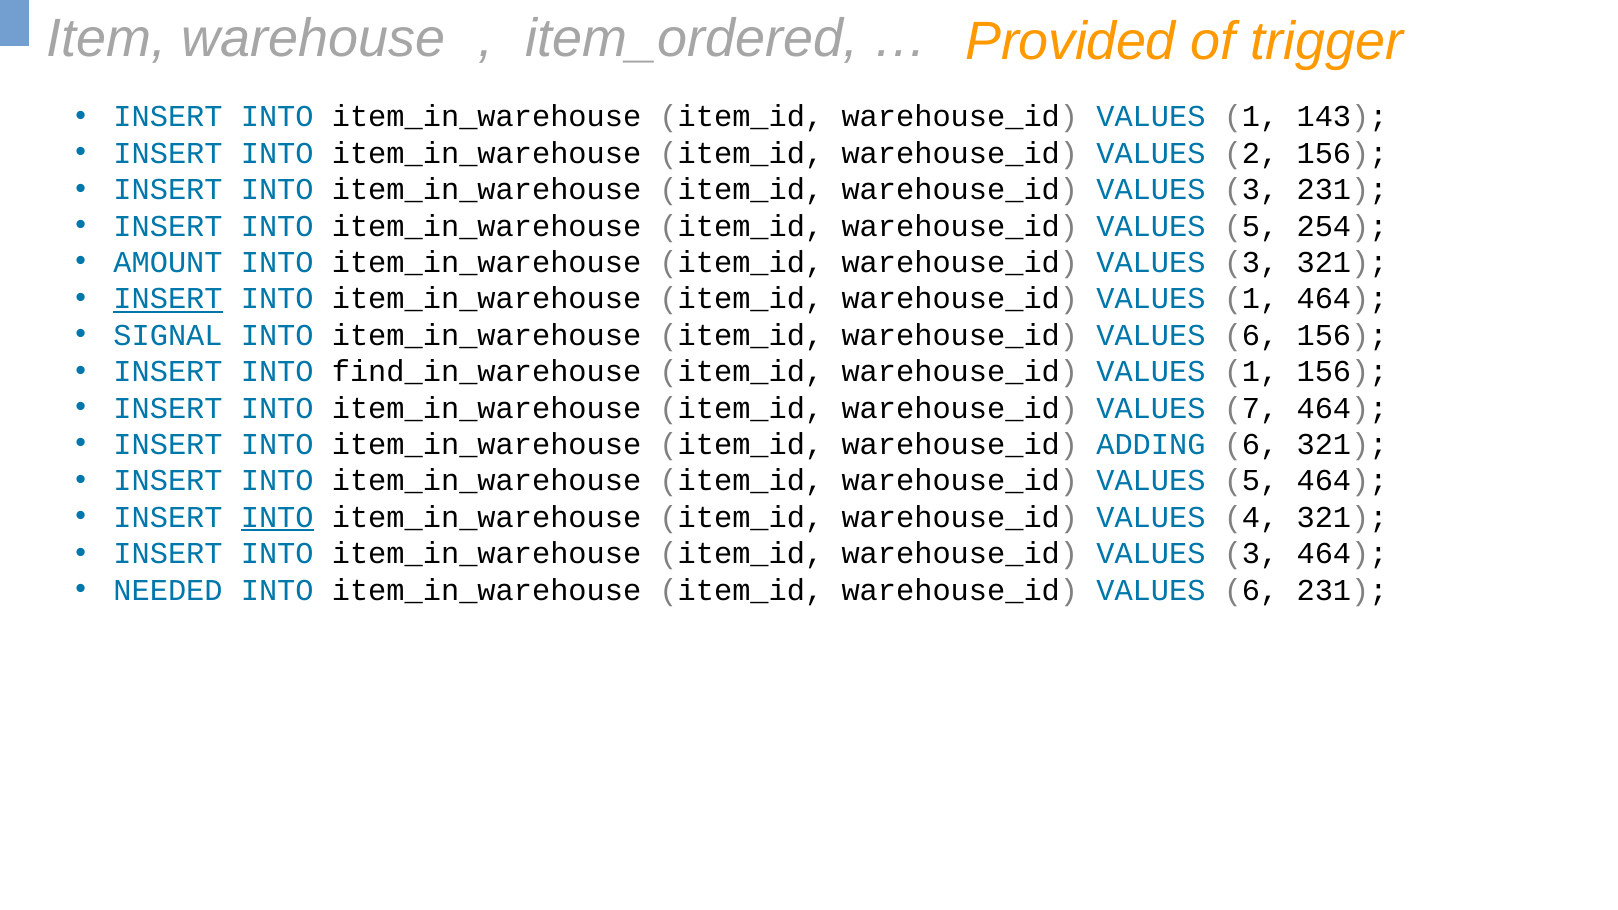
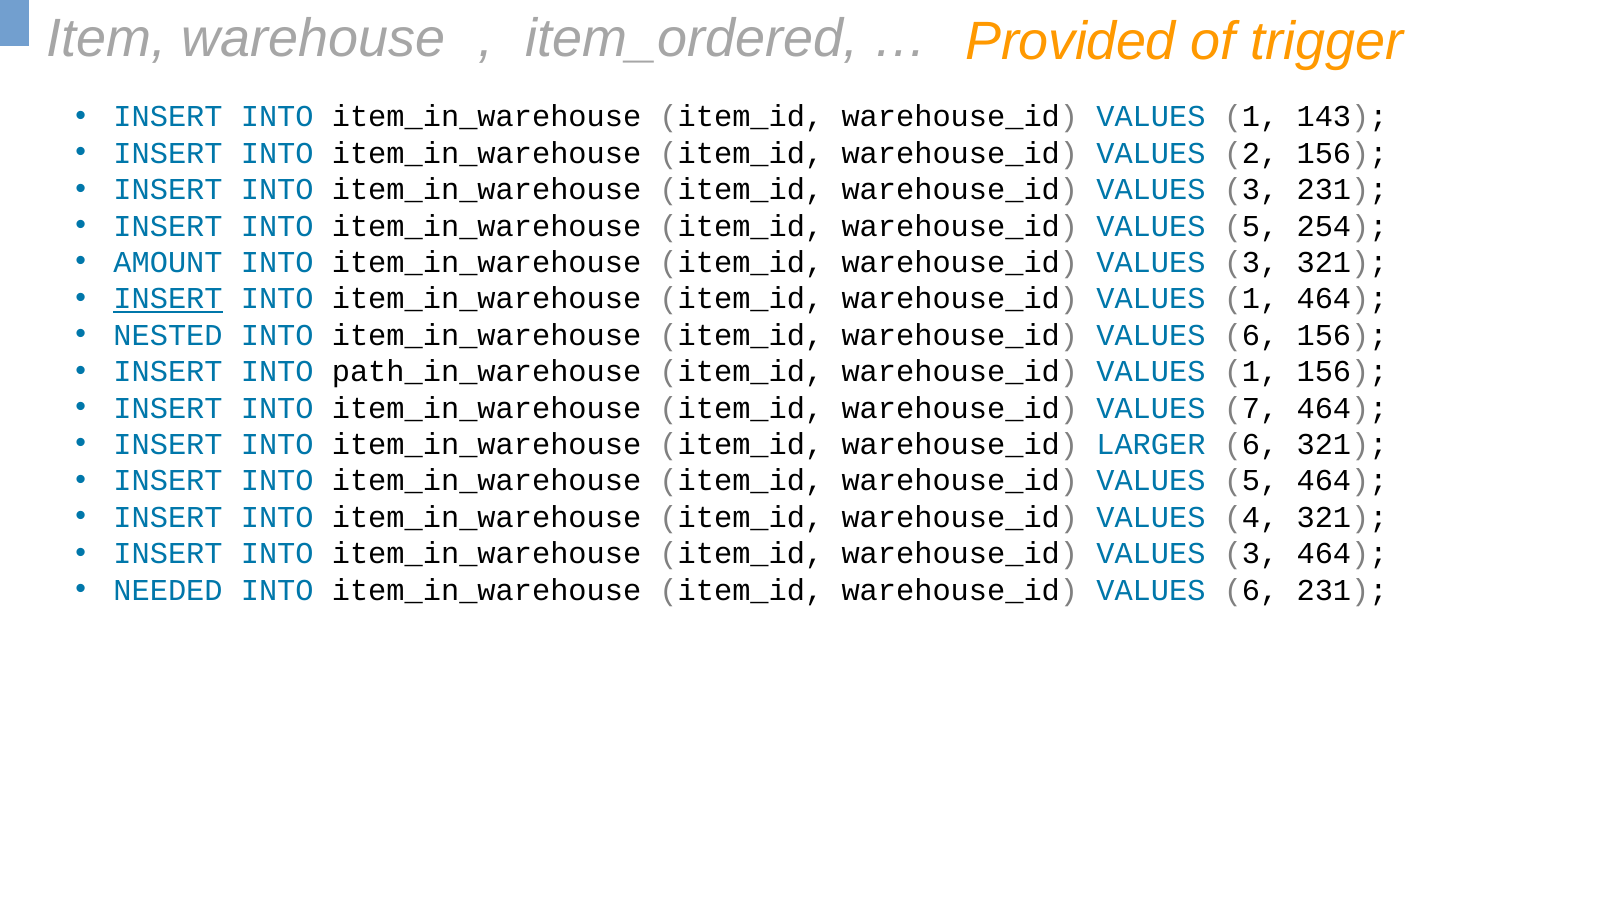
SIGNAL: SIGNAL -> NESTED (168, 335)
find_in_warehouse: find_in_warehouse -> path_in_warehouse (487, 372)
ADDING: ADDING -> LARGER (1151, 445)
INTO underline: present -> none (277, 517)
